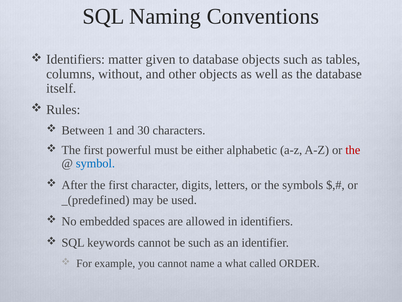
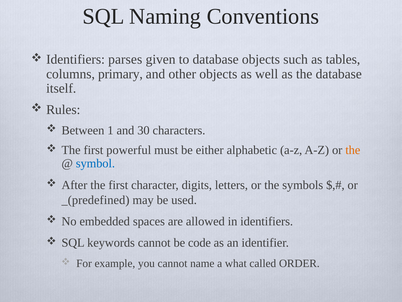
matter: matter -> parses (125, 59)
without: without -> primary (120, 74)
the colour: red -> orange (353, 150)
be such: such -> code (199, 243)
